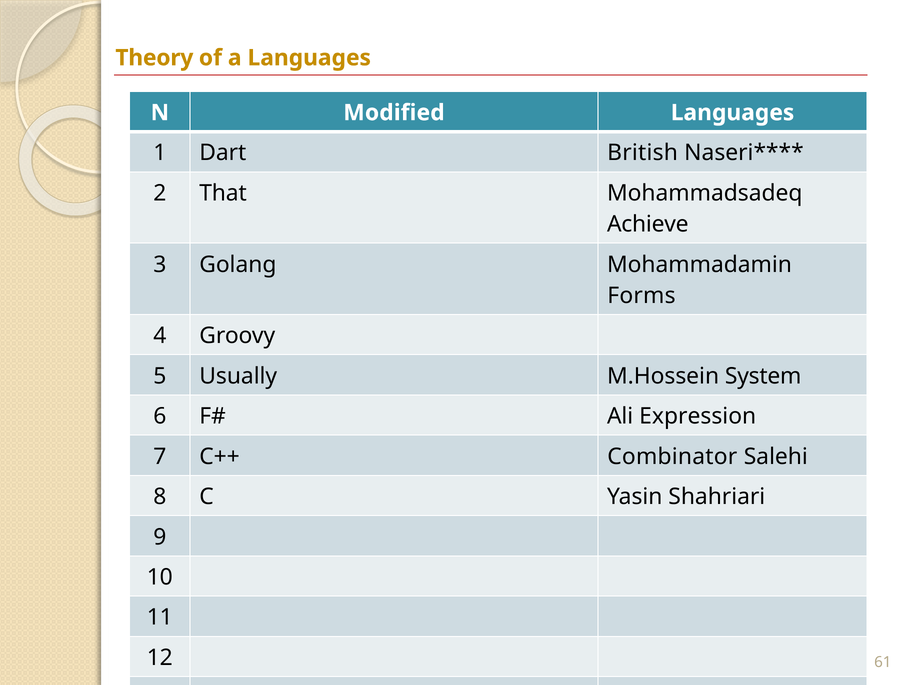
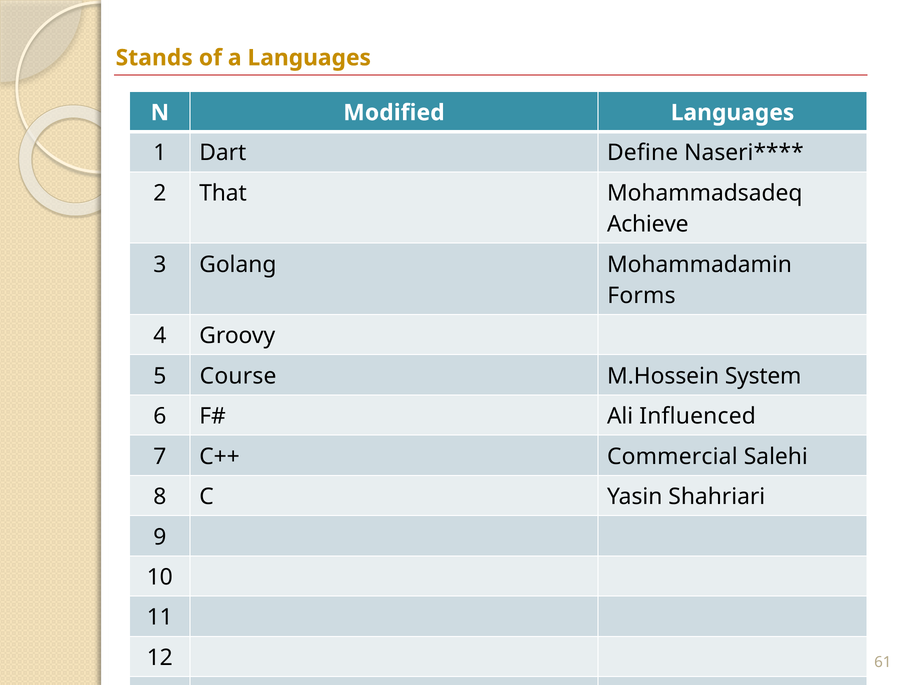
Theory: Theory -> Stands (154, 58)
British: British -> Define (643, 153)
Usually: Usually -> Course (238, 376)
Expression: Expression -> Influenced (698, 416)
Combinator: Combinator -> Commercial (672, 456)
